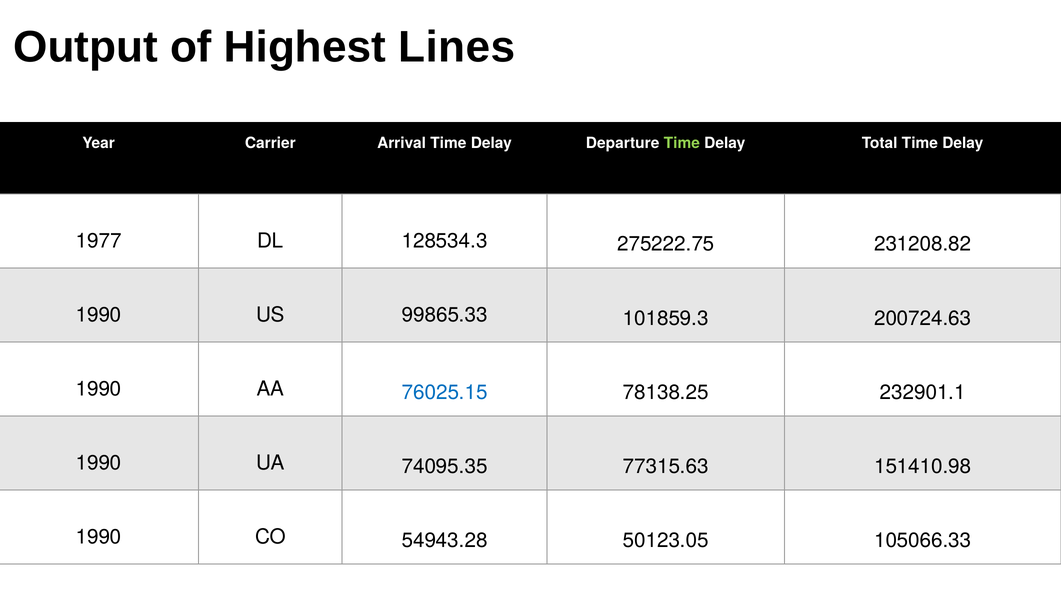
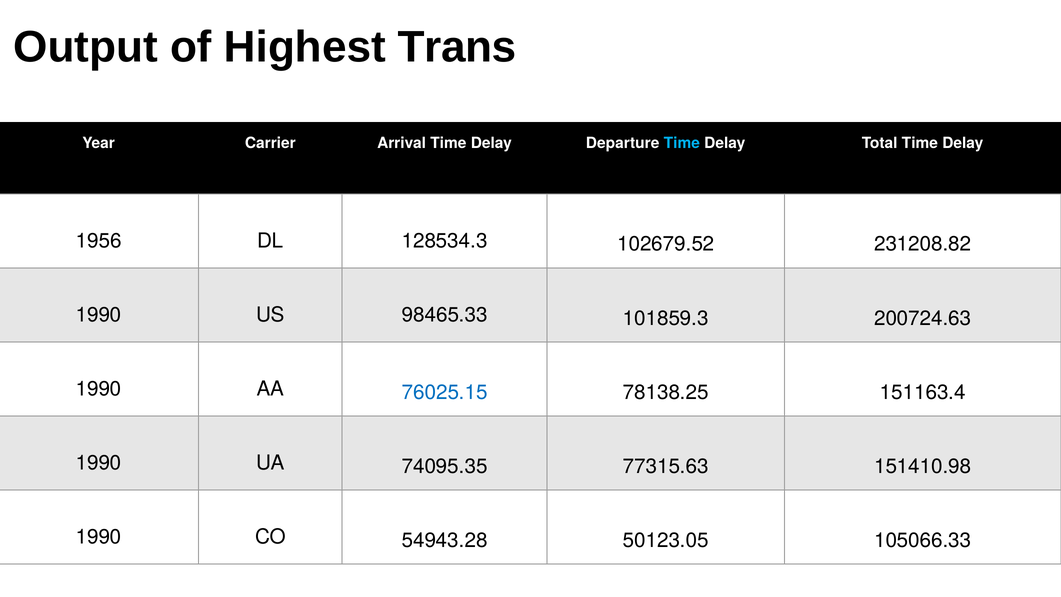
Lines: Lines -> Trans (457, 47)
Time colour: light green -> light blue (682, 143)
1977: 1977 -> 1956 (99, 241)
275222.75: 275222.75 -> 102679.52 (666, 244)
99865.33: 99865.33 -> 98465.33 (445, 315)
232901.1: 232901.1 -> 151163.4 (923, 392)
